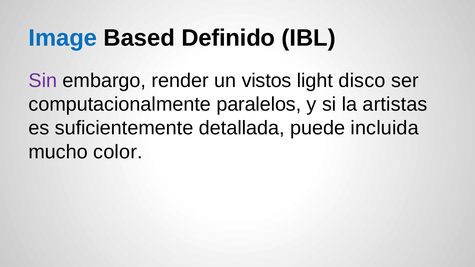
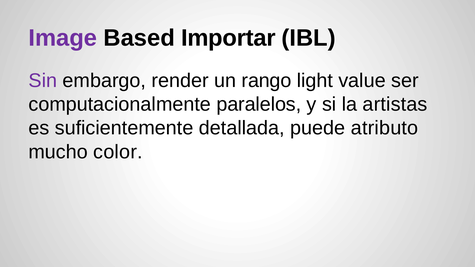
Image colour: blue -> purple (63, 38)
Definido: Definido -> Importar (228, 38)
vistos: vistos -> rango (267, 81)
disco: disco -> value (362, 81)
incluida: incluida -> atributo (385, 128)
